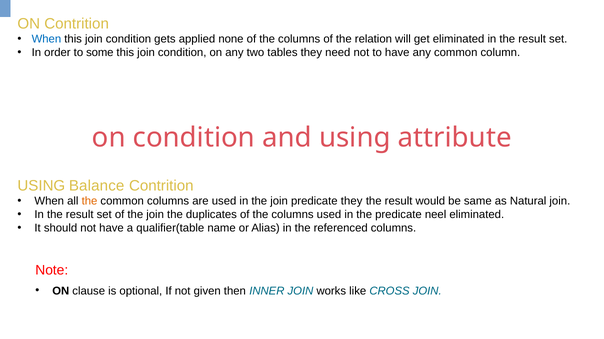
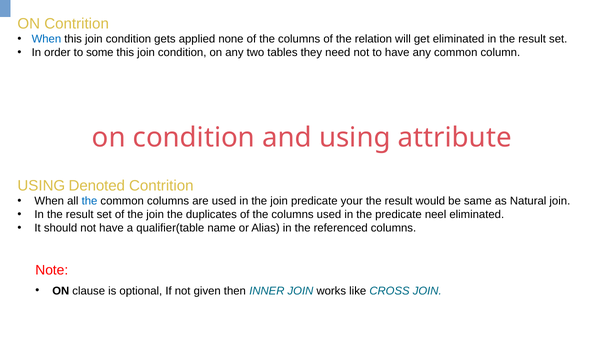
Balance: Balance -> Denoted (97, 186)
the colour: orange -> blue (89, 202)
predicate they: they -> your (352, 202)
